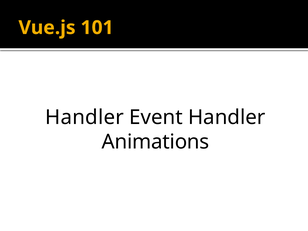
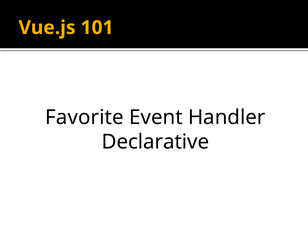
Handler: Handler -> Favorite (85, 117)
Animations: Animations -> Declarative (155, 142)
